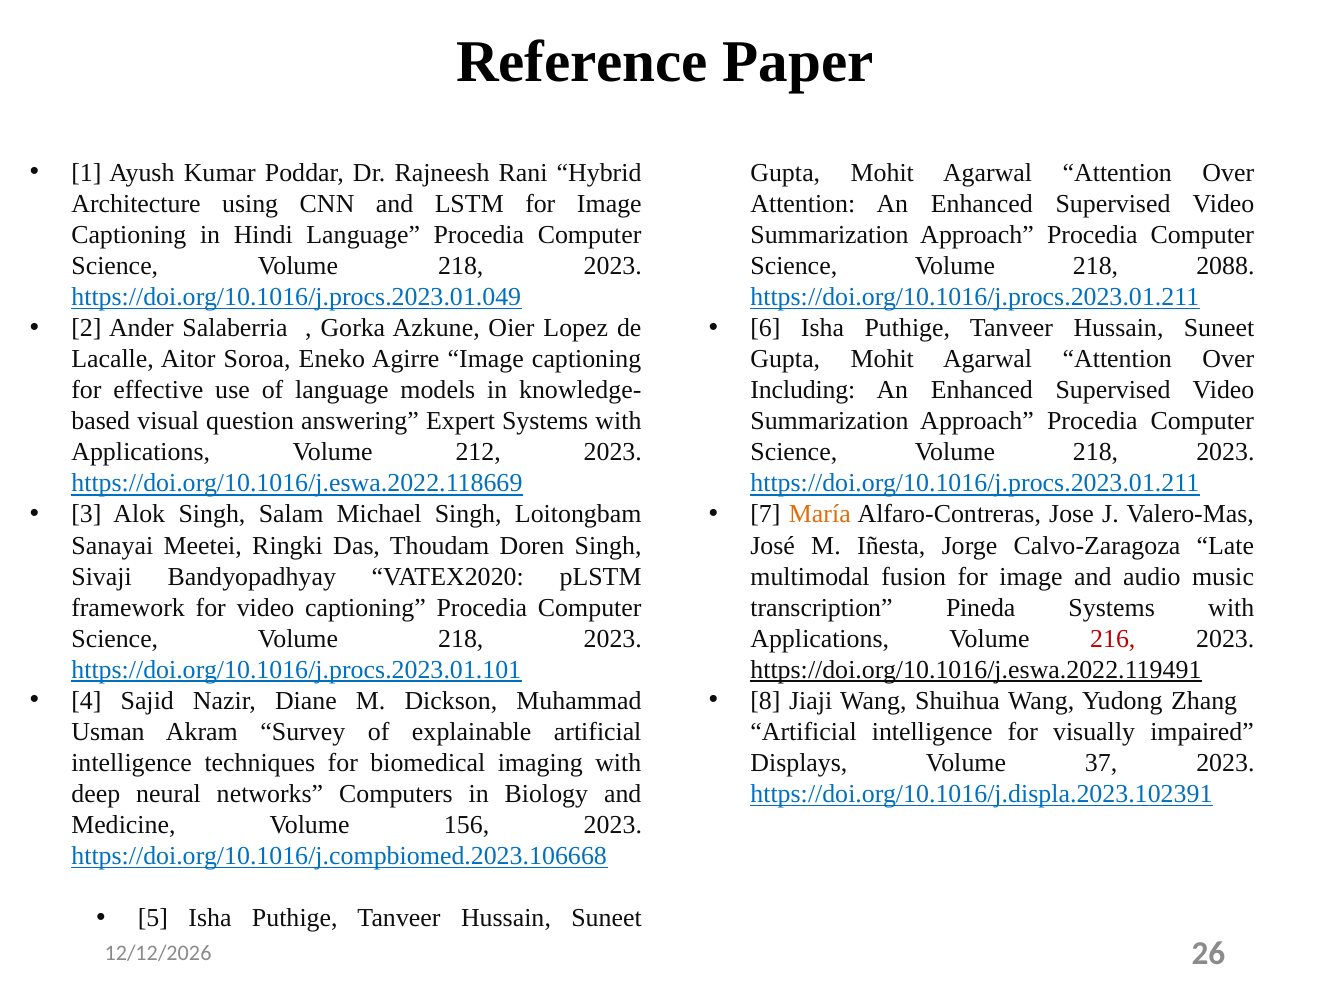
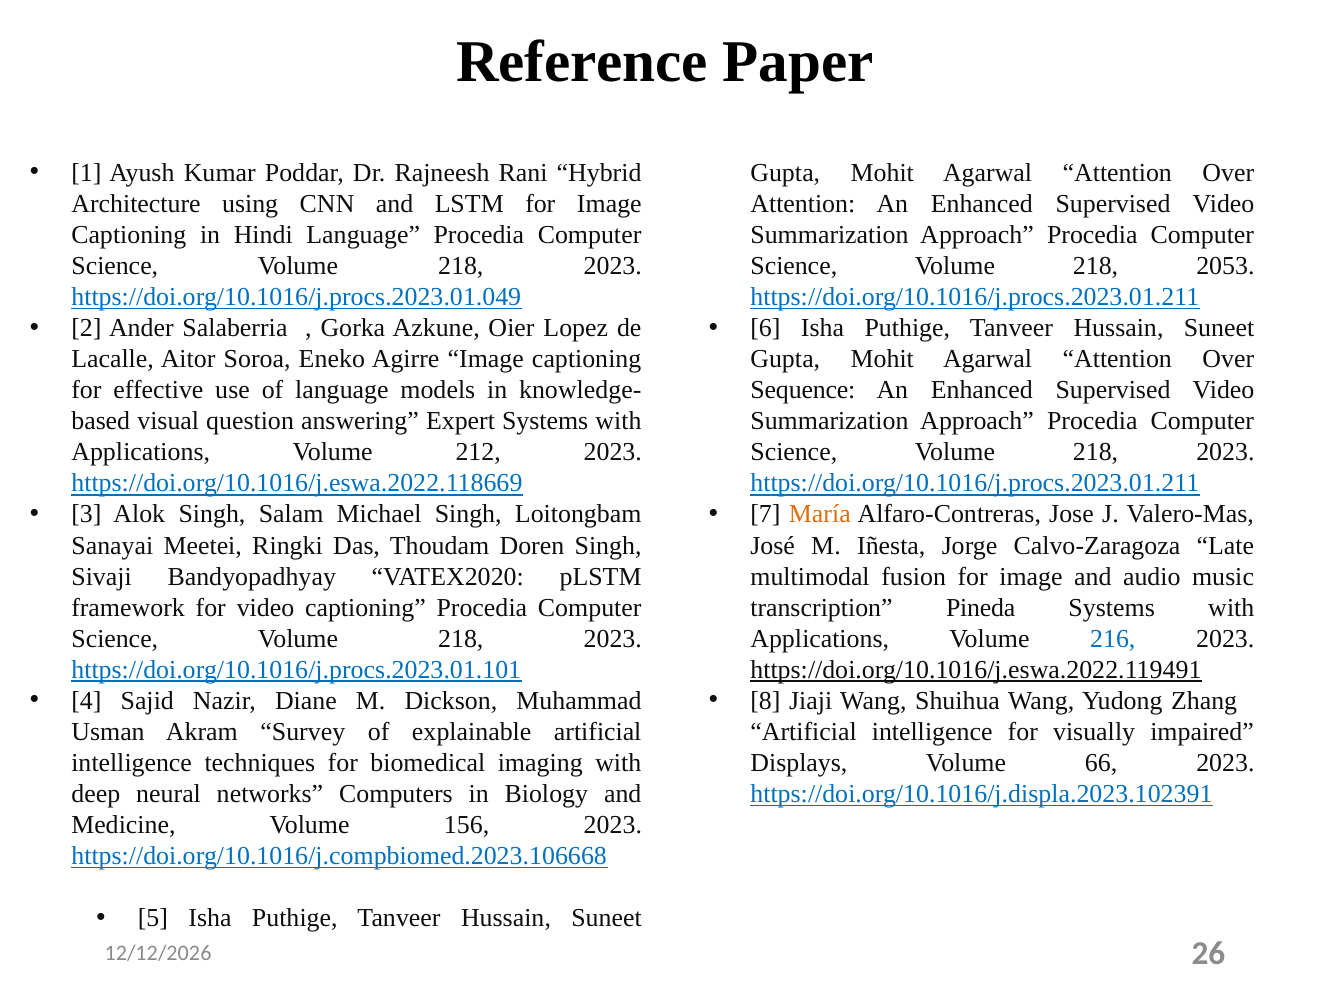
2088: 2088 -> 2053 (1225, 266)
Including: Including -> Sequence (803, 390)
216 colour: red -> blue (1113, 638)
37: 37 -> 66 (1101, 763)
